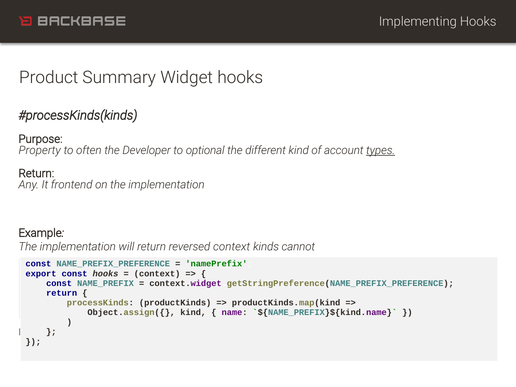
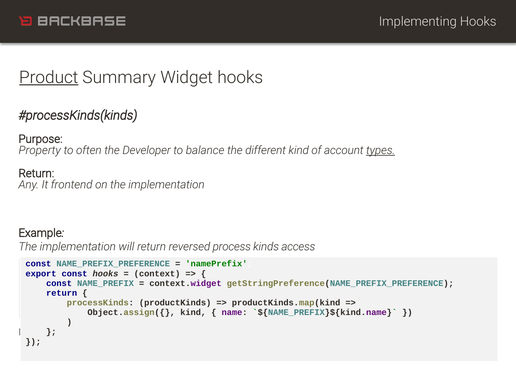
Product underline: none -> present (49, 78)
optional: optional -> balance (205, 150)
reversed context: context -> process (232, 247)
kinds cannot: cannot -> access (298, 247)
